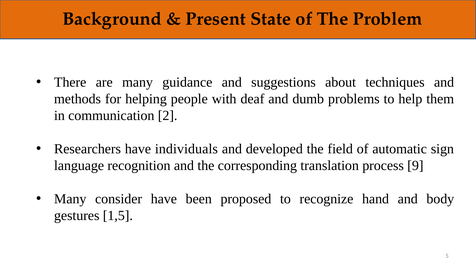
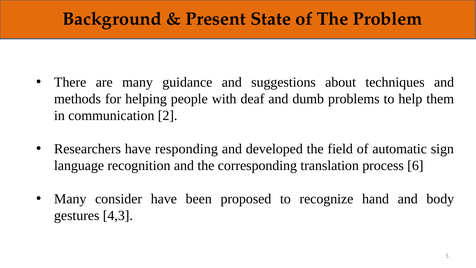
individuals: individuals -> responding (186, 149)
9: 9 -> 6 (415, 166)
1,5: 1,5 -> 4,3 (118, 216)
